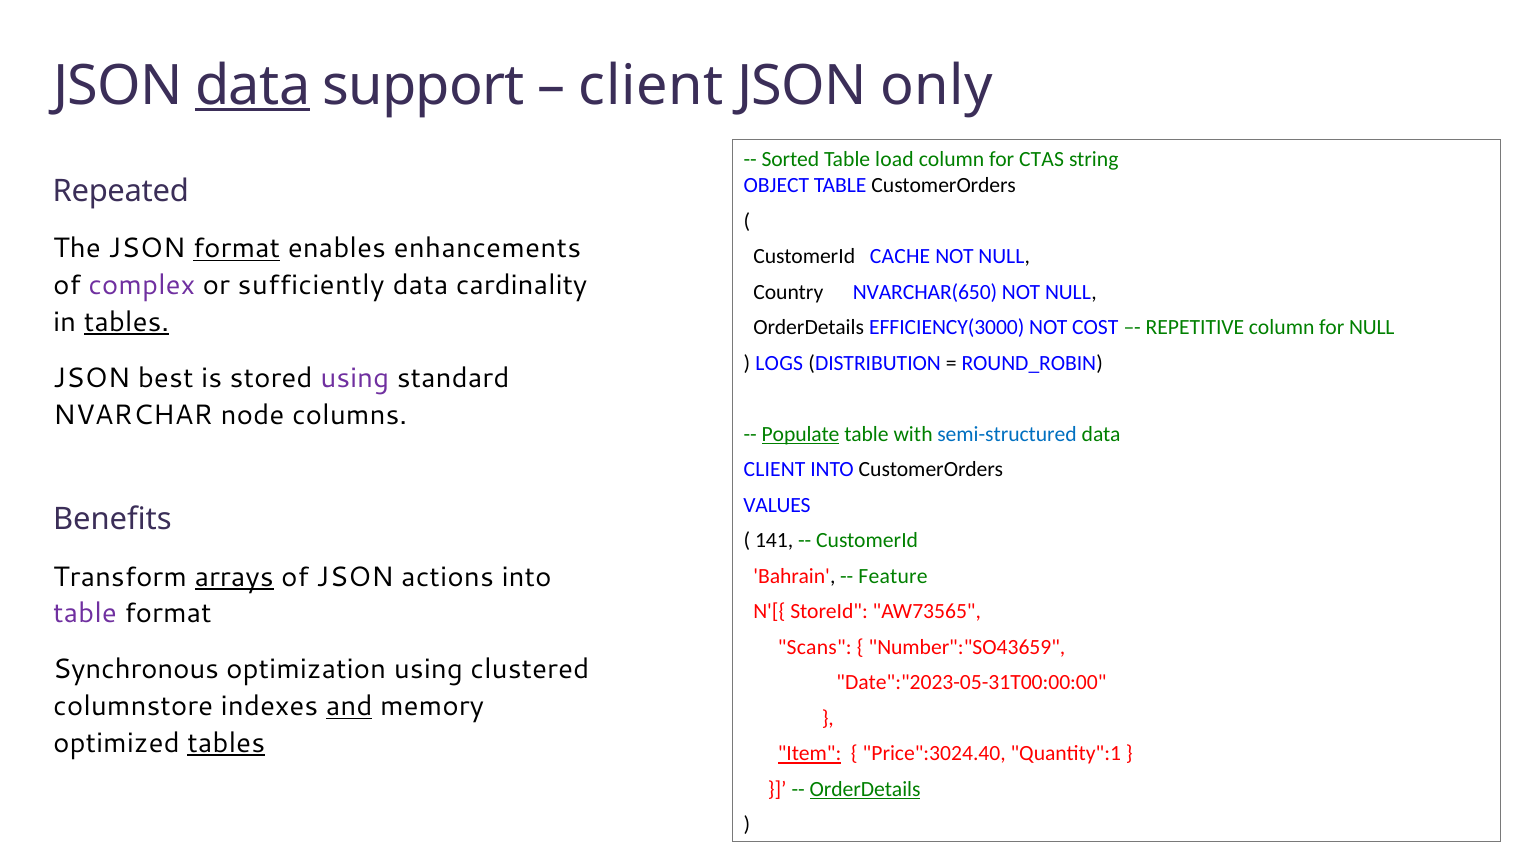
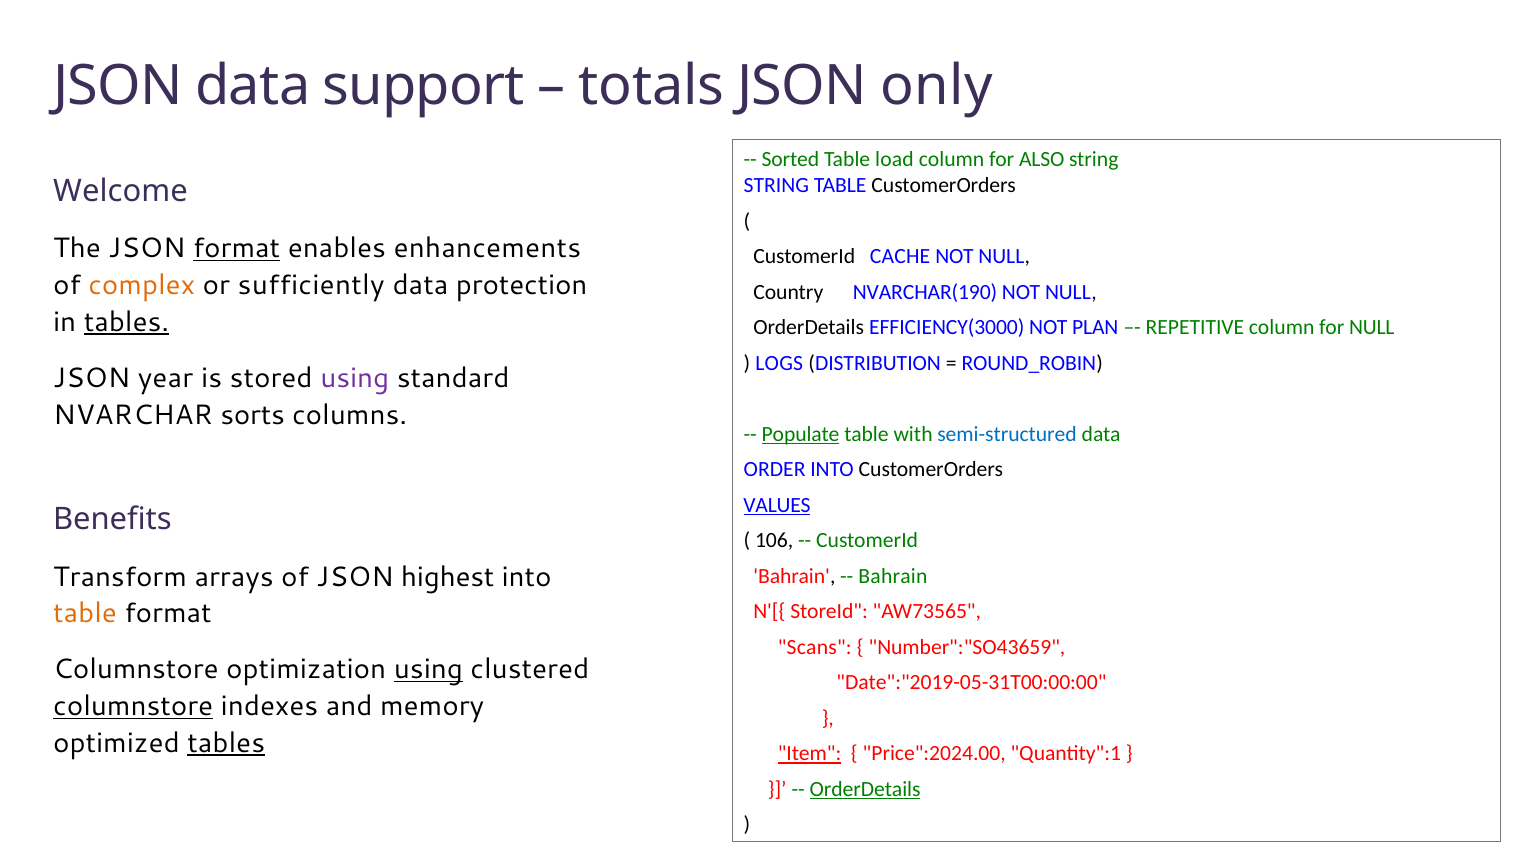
data underline: present -> none (253, 86)
client: client -> totals (651, 86)
CTAS: CTAS -> ALSO (1042, 160)
OBJECT: OBJECT -> STRING (776, 186)
Repeated: Repeated -> Welcome (121, 191)
complex colour: purple -> orange (142, 285)
cardinality: cardinality -> protection (522, 285)
NVARCHAR(650: NVARCHAR(650 -> NVARCHAR(190 (925, 292)
COST: COST -> PLAN (1095, 328)
best: best -> year (166, 378)
node: node -> sorts (253, 415)
CLIENT: CLIENT -> ORDER (775, 470)
VALUES underline: none -> present (777, 505)
141: 141 -> 106 (774, 541)
arrays underline: present -> none (234, 577)
actions: actions -> highest (448, 577)
Feature: Feature -> Bahrain (893, 576)
table colour: purple -> orange (85, 614)
Synchronous: Synchronous -> Columnstore (136, 669)
using underline: none -> present (428, 669)
Date":"2023-05-31T00:00:00: Date":"2023-05-31T00:00:00 -> Date":"2019-05-31T00:00:00 (971, 683)
columnstore underline: none -> present (133, 706)
and underline: present -> none (349, 706)
Price":3024.40: Price":3024.40 -> Price":2024.00 (934, 754)
